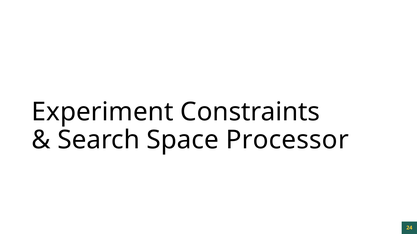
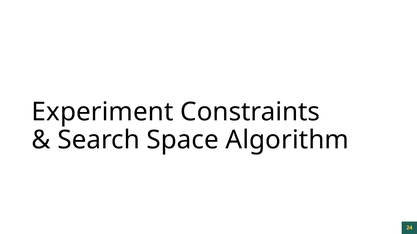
Processor: Processor -> Algorithm (287, 140)
